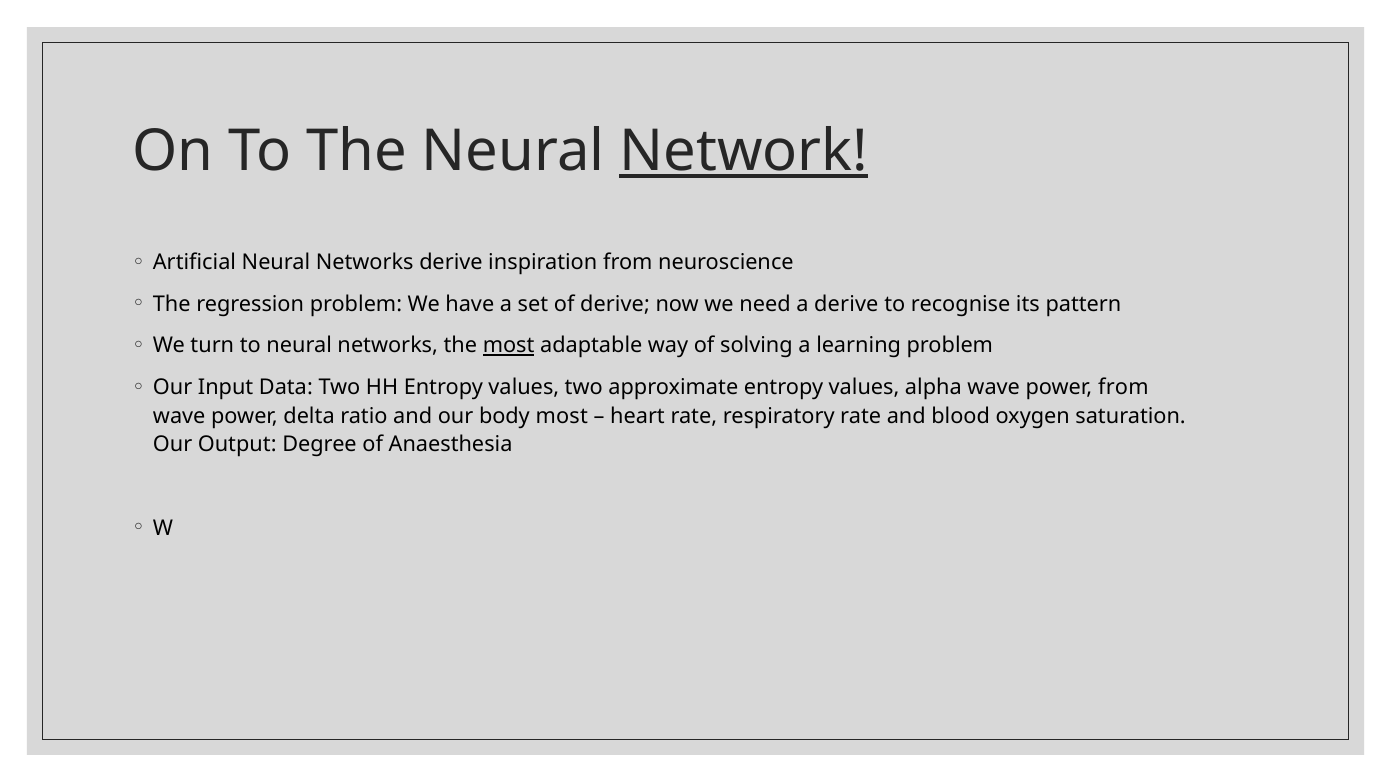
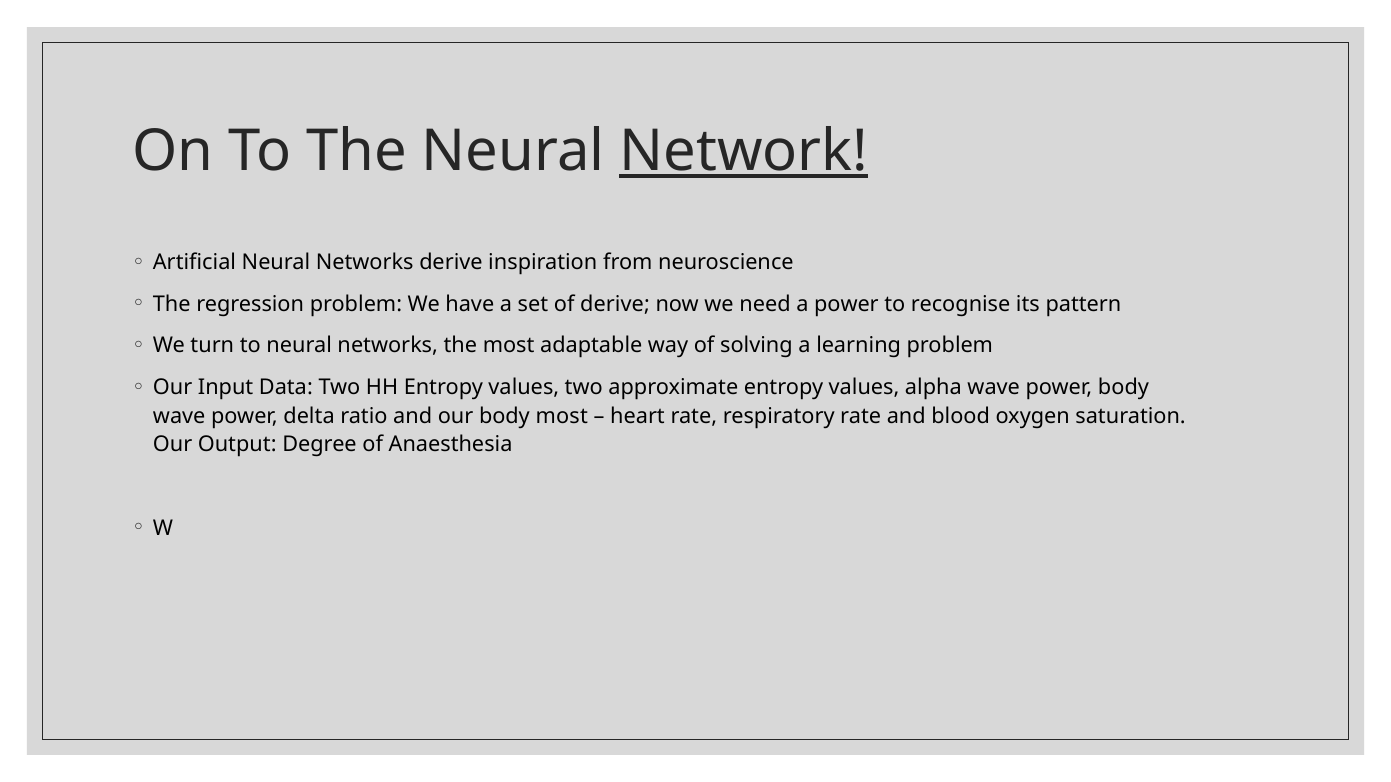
a derive: derive -> power (846, 304)
most underline: present -> none (509, 346)
power from: from -> body (1123, 387)
